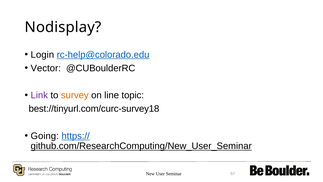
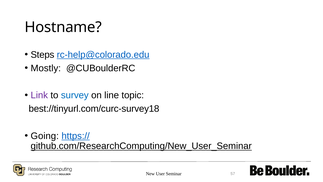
Nodisplay: Nodisplay -> Hostname (63, 27)
Login: Login -> Steps (42, 55)
Vector: Vector -> Mostly (46, 68)
survey colour: orange -> blue (75, 95)
